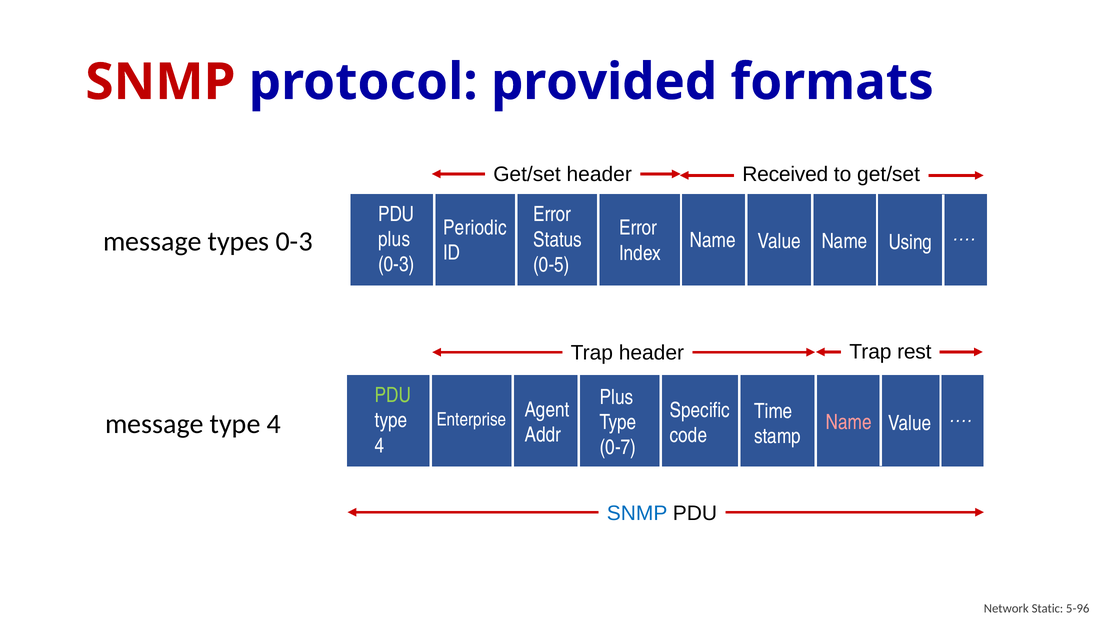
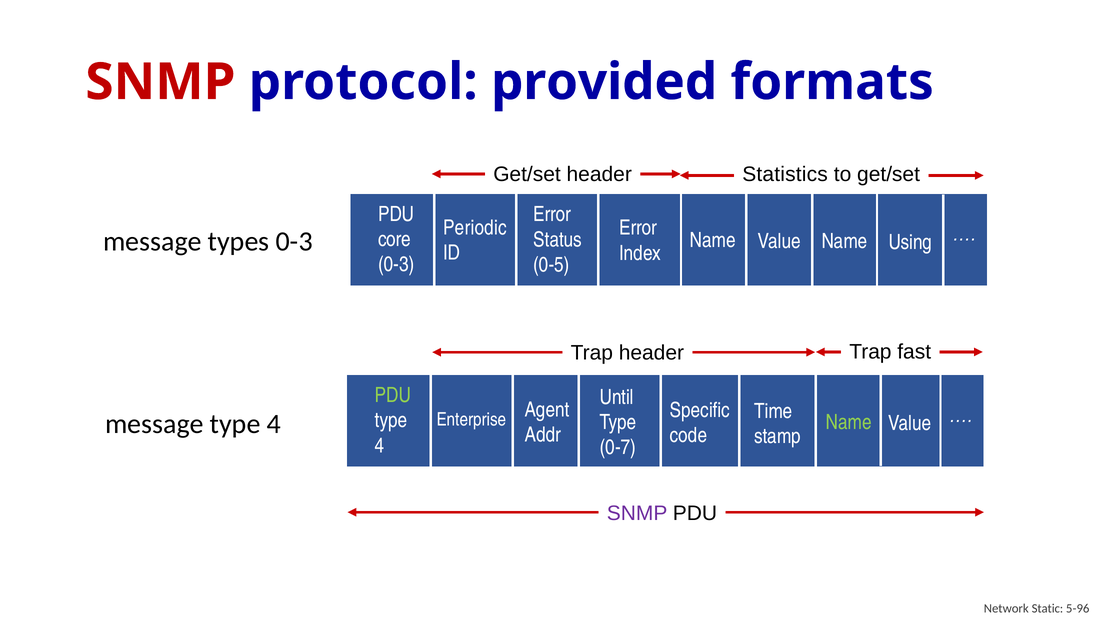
Received: Received -> Statistics (785, 174)
plus: plus -> core (394, 240)
rest: rest -> fast (914, 352)
Plus: Plus -> Until (617, 398)
Name colour: pink -> light green (849, 423)
SNMP colour: blue -> purple (637, 514)
